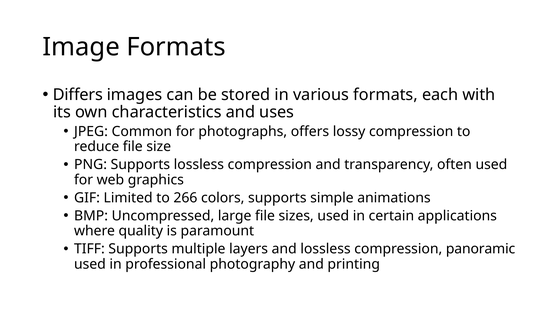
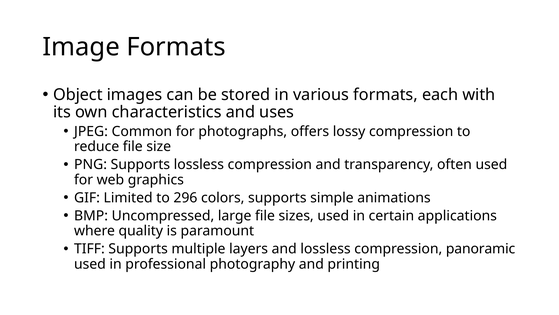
Differs: Differs -> Object (78, 94)
266: 266 -> 296 (185, 197)
